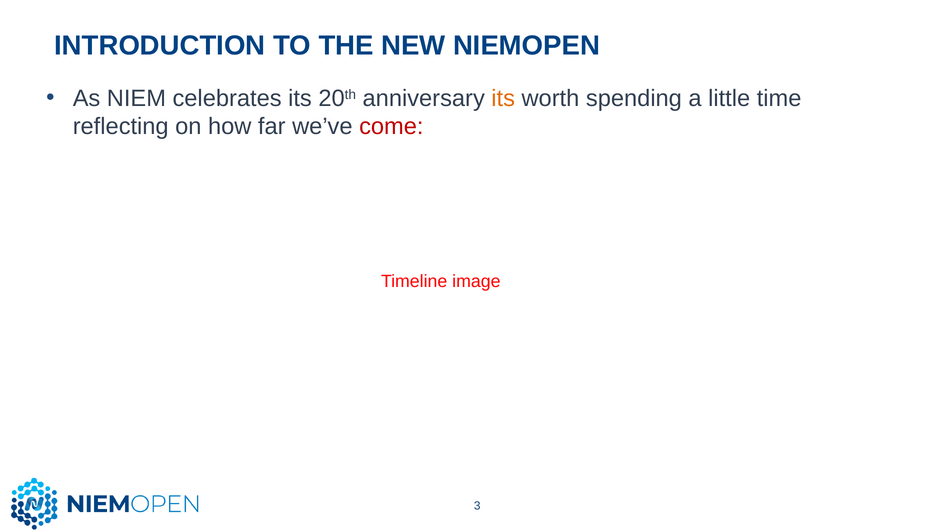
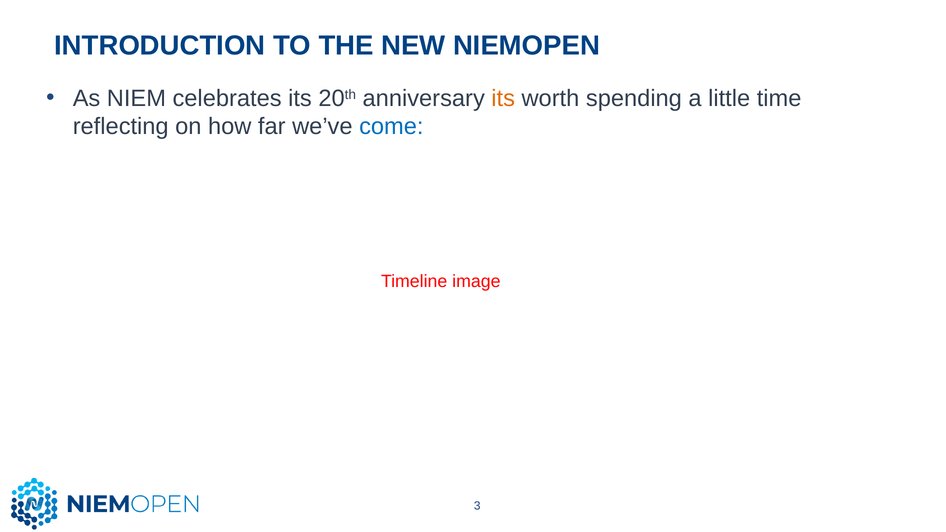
come colour: red -> blue (391, 127)
